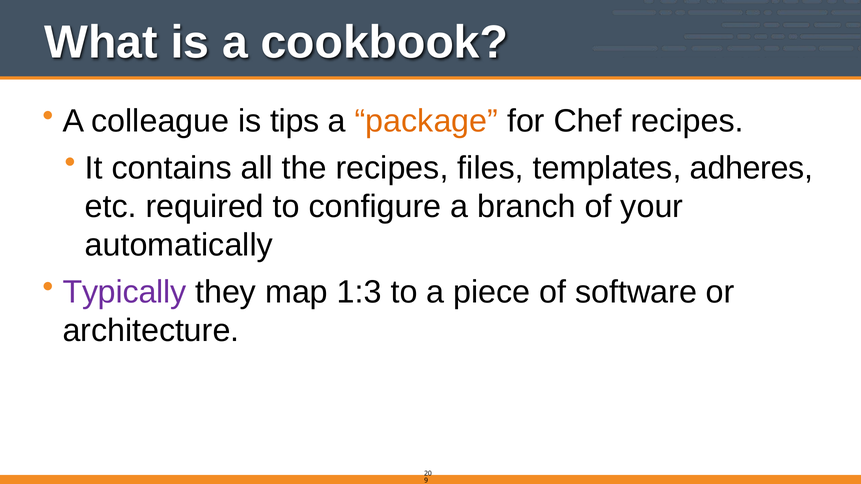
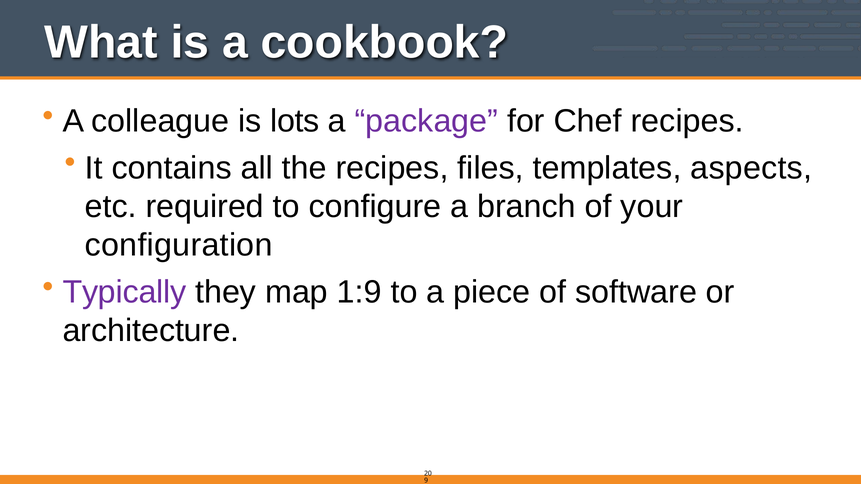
tips: tips -> lots (295, 121)
package colour: orange -> purple (426, 121)
adheres: adheres -> aspects (751, 168)
automatically: automatically -> configuration (179, 245)
1:3: 1:3 -> 1:9 (359, 292)
